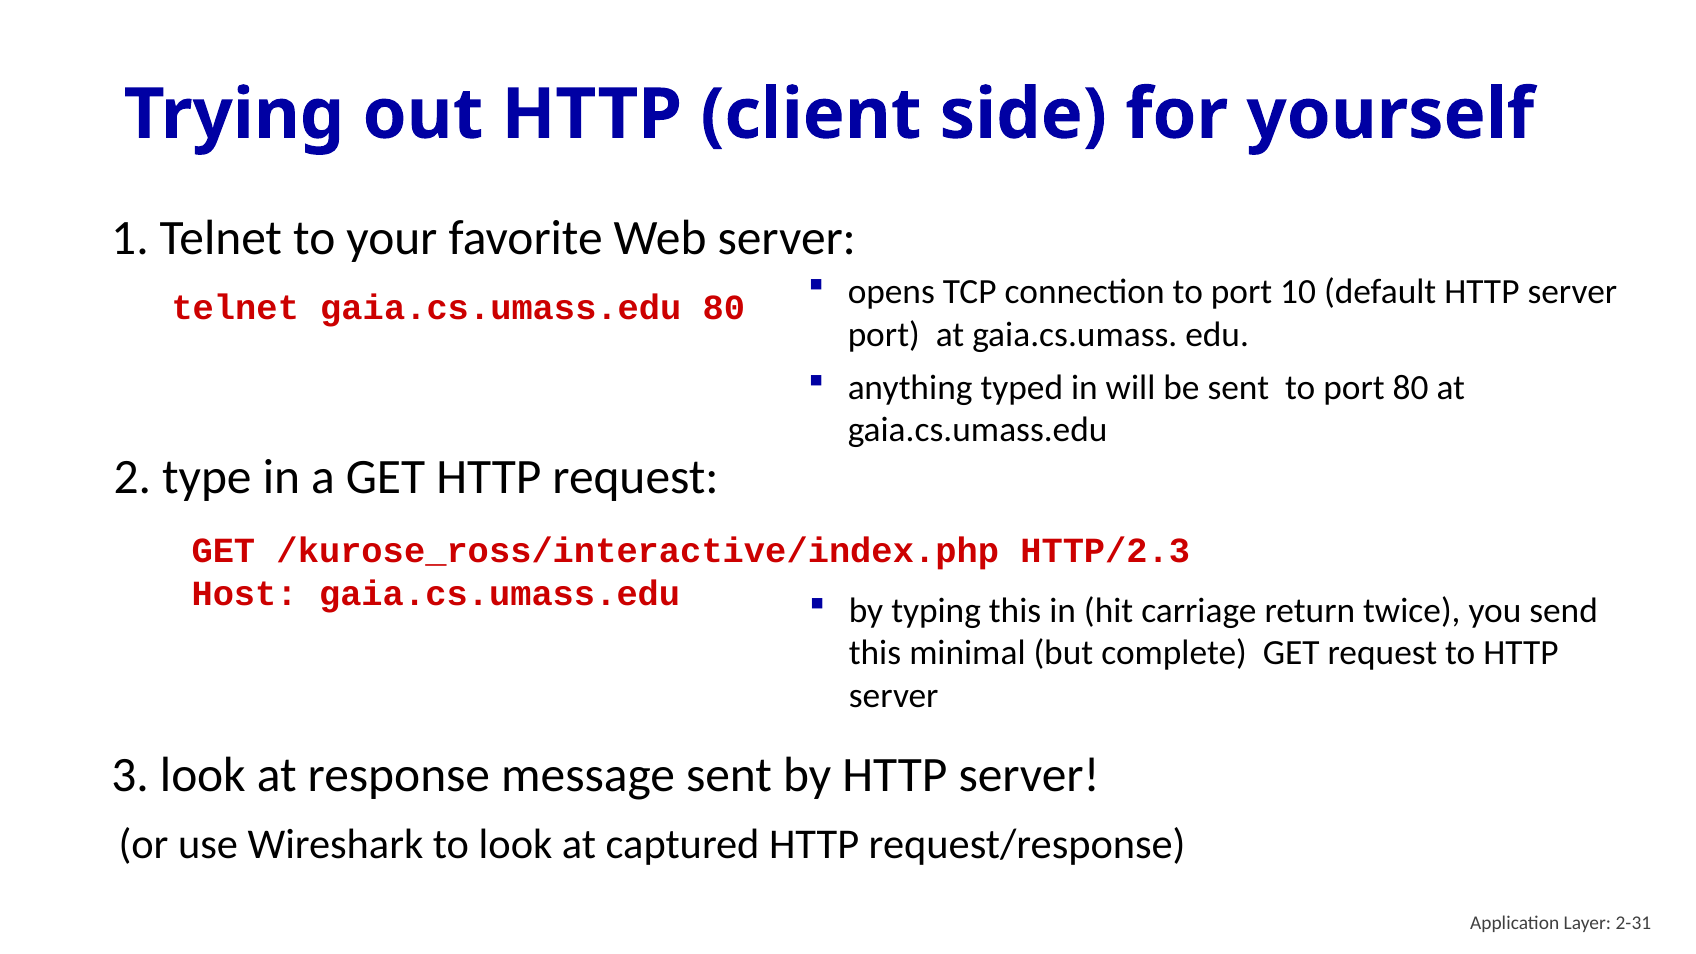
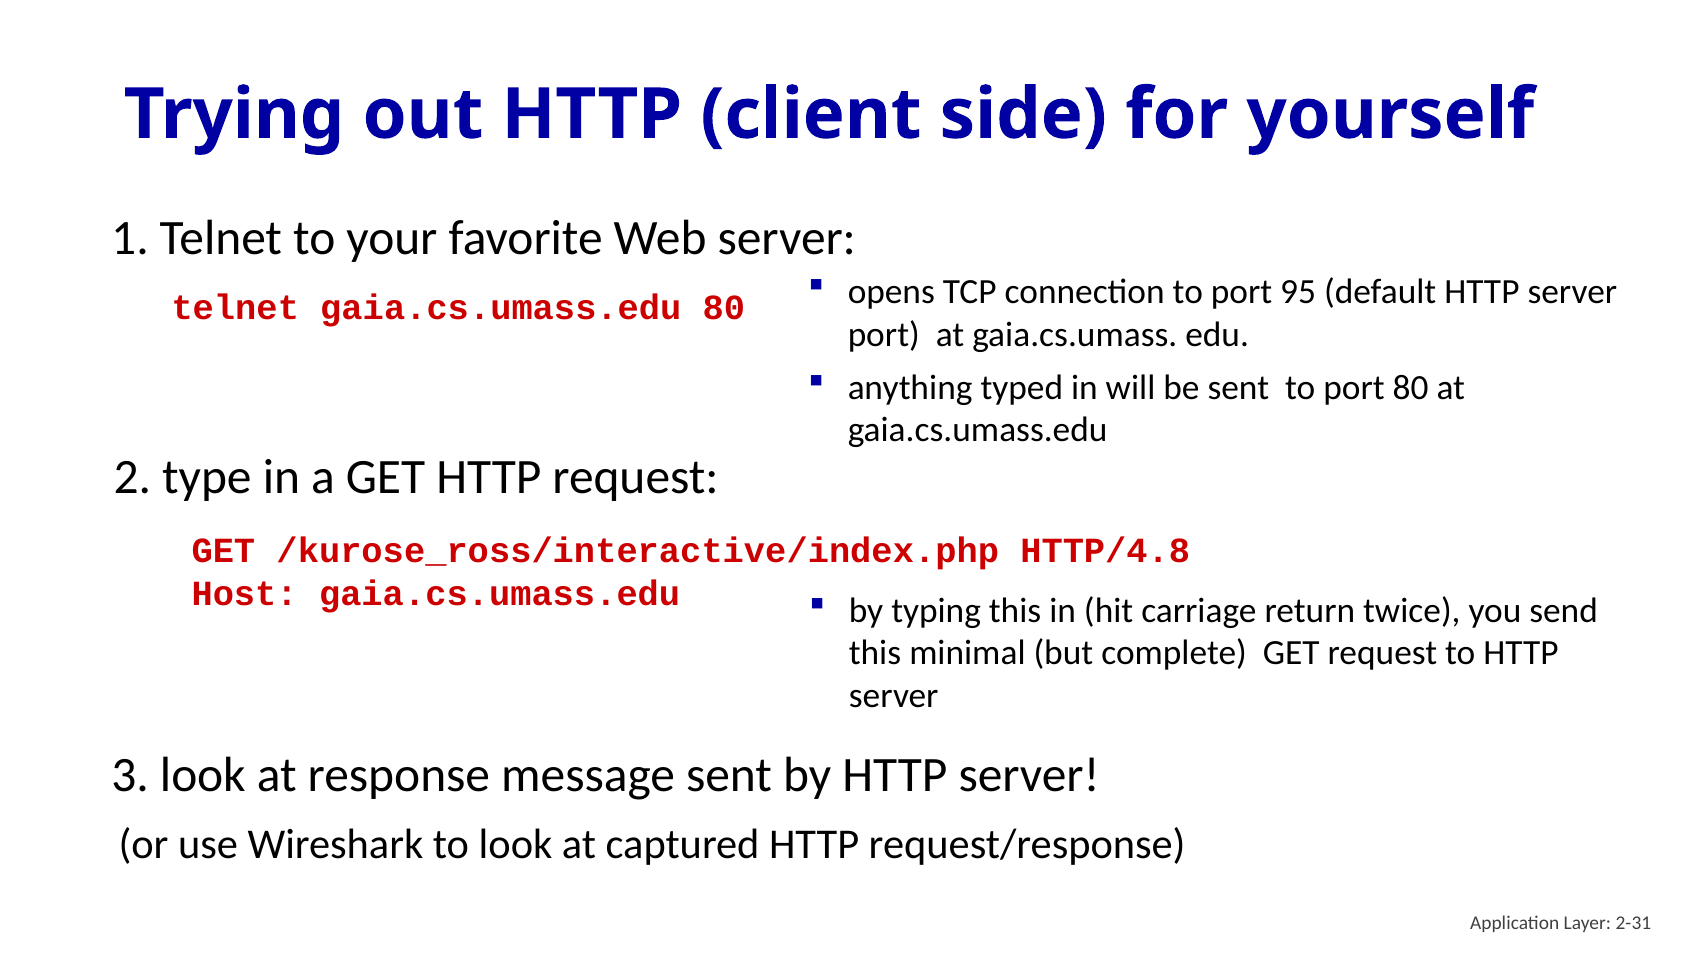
10: 10 -> 95 (1298, 292)
HTTP/2.3: HTTP/2.3 -> HTTP/4.8 (1105, 551)
